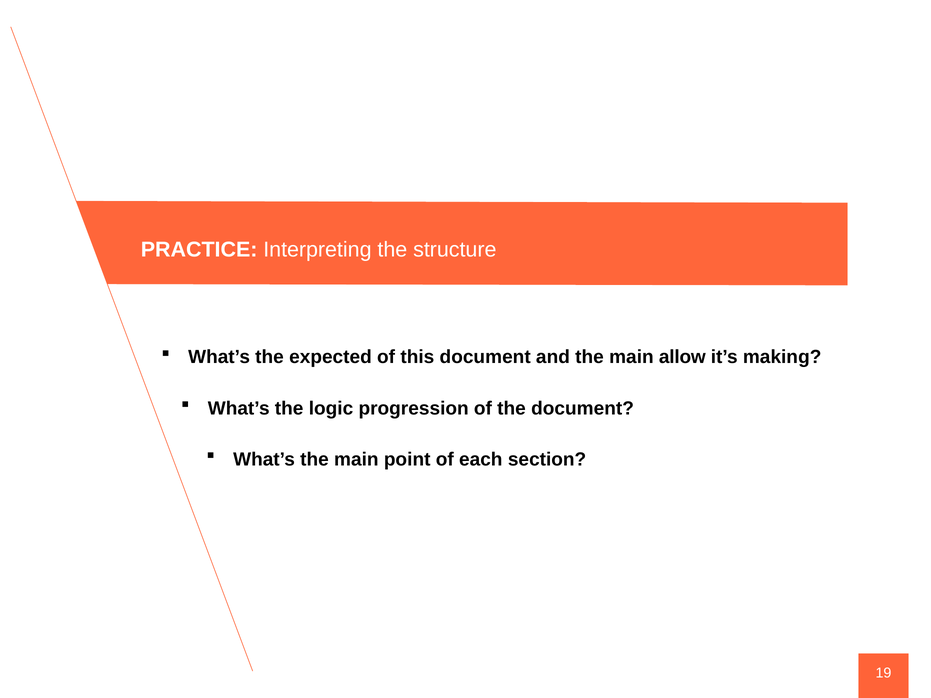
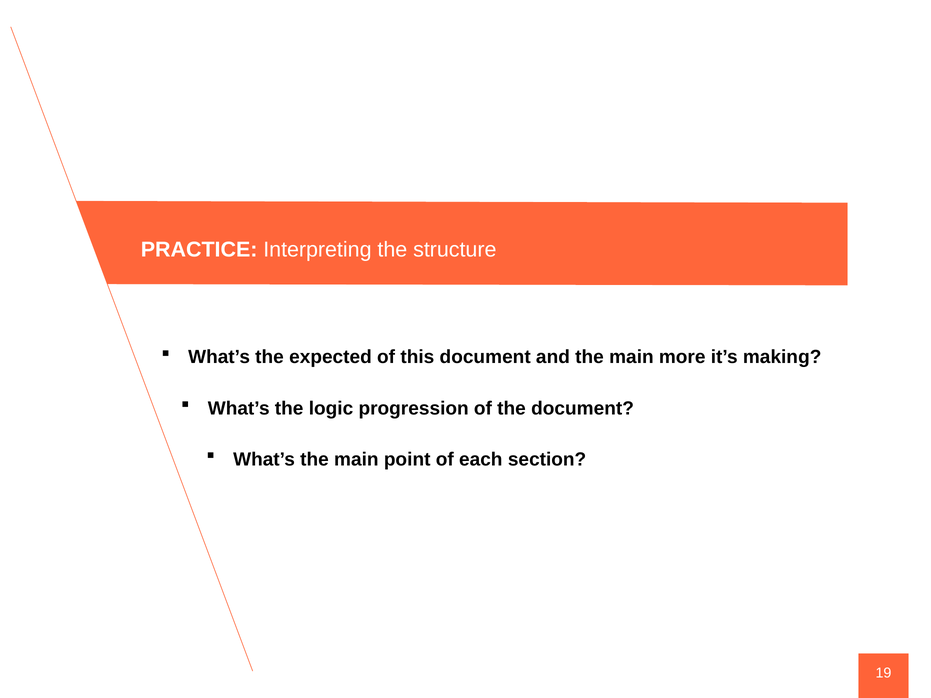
allow: allow -> more (682, 357)
